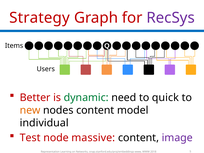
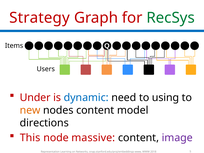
RecSys colour: purple -> green (171, 18)
Better: Better -> Under (35, 98)
dynamic colour: green -> blue (86, 98)
quick: quick -> using (166, 98)
individual: individual -> directions (44, 123)
Test: Test -> This (30, 138)
